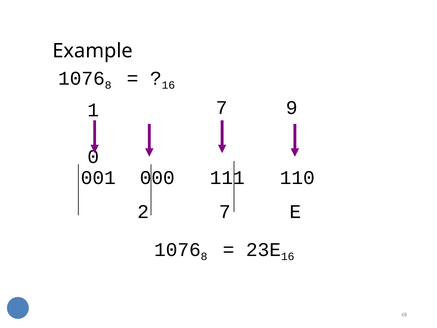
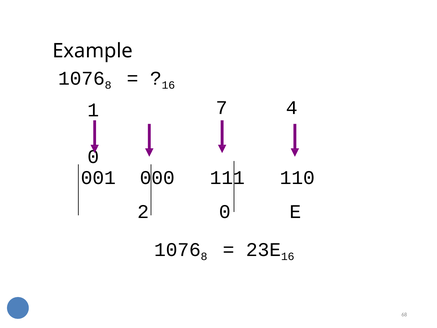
9: 9 -> 4 (292, 108)
2 7: 7 -> 0 (225, 212)
